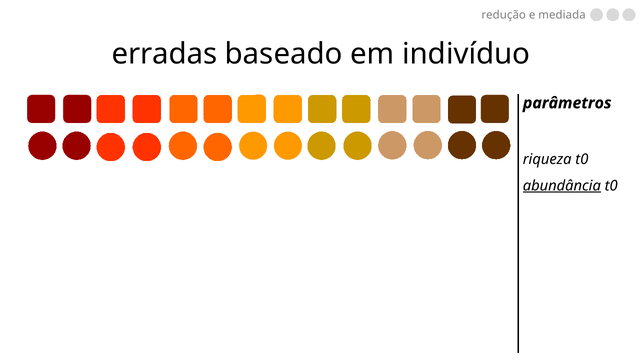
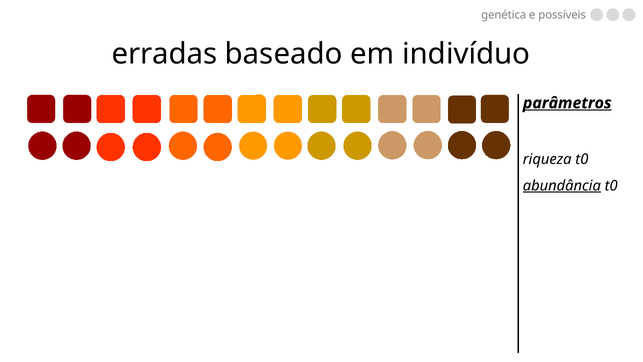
redução: redução -> genética (504, 15)
mediada: mediada -> possíveis (562, 15)
parâmetros underline: none -> present (567, 103)
